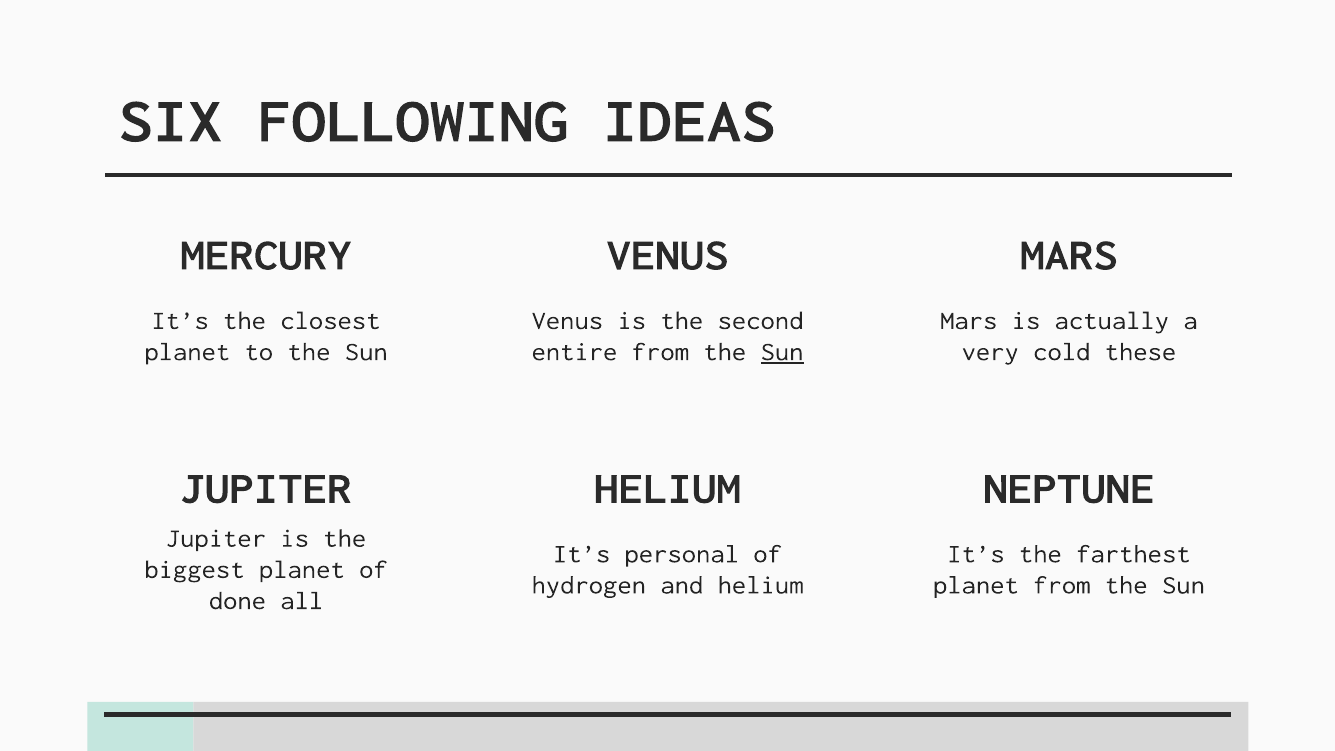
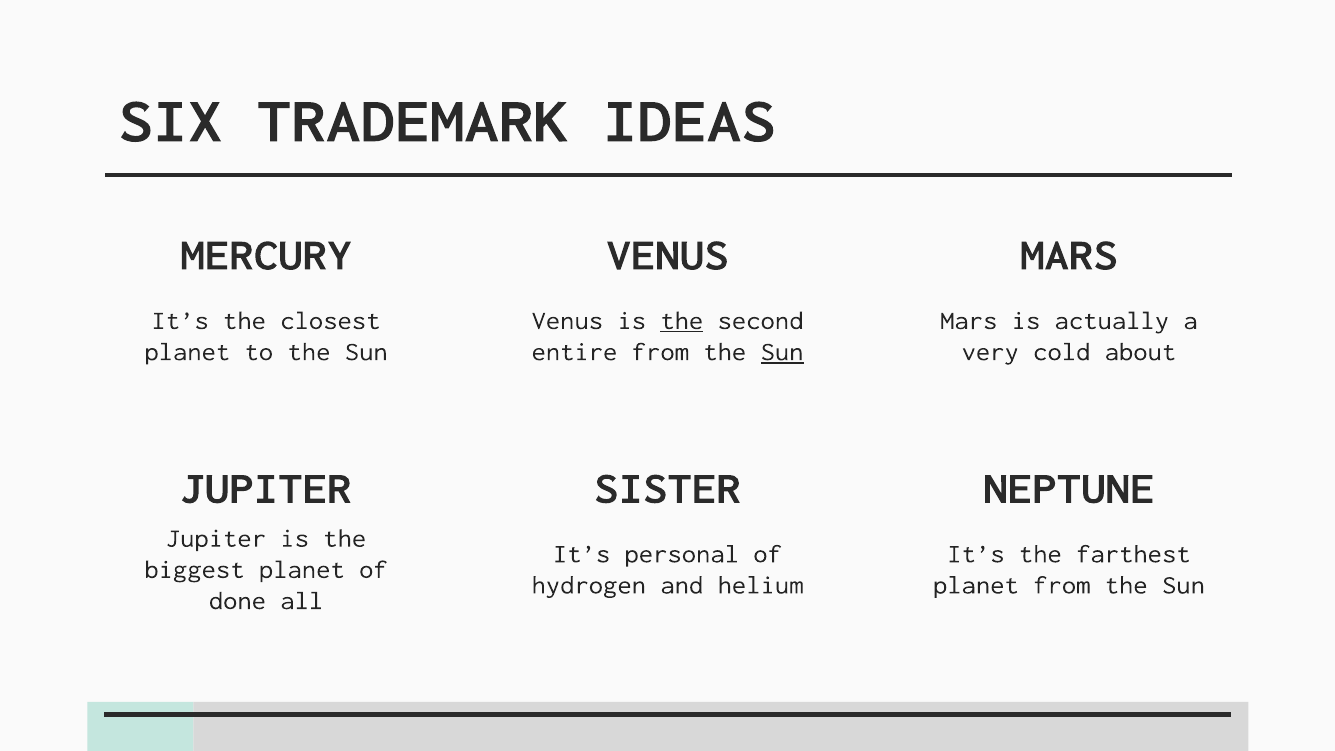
FOLLOWING: FOLLOWING -> TRADEMARK (412, 121)
the underline: none -> present (682, 320)
these: these -> about (1140, 352)
HELIUM: HELIUM -> SISTER (667, 488)
